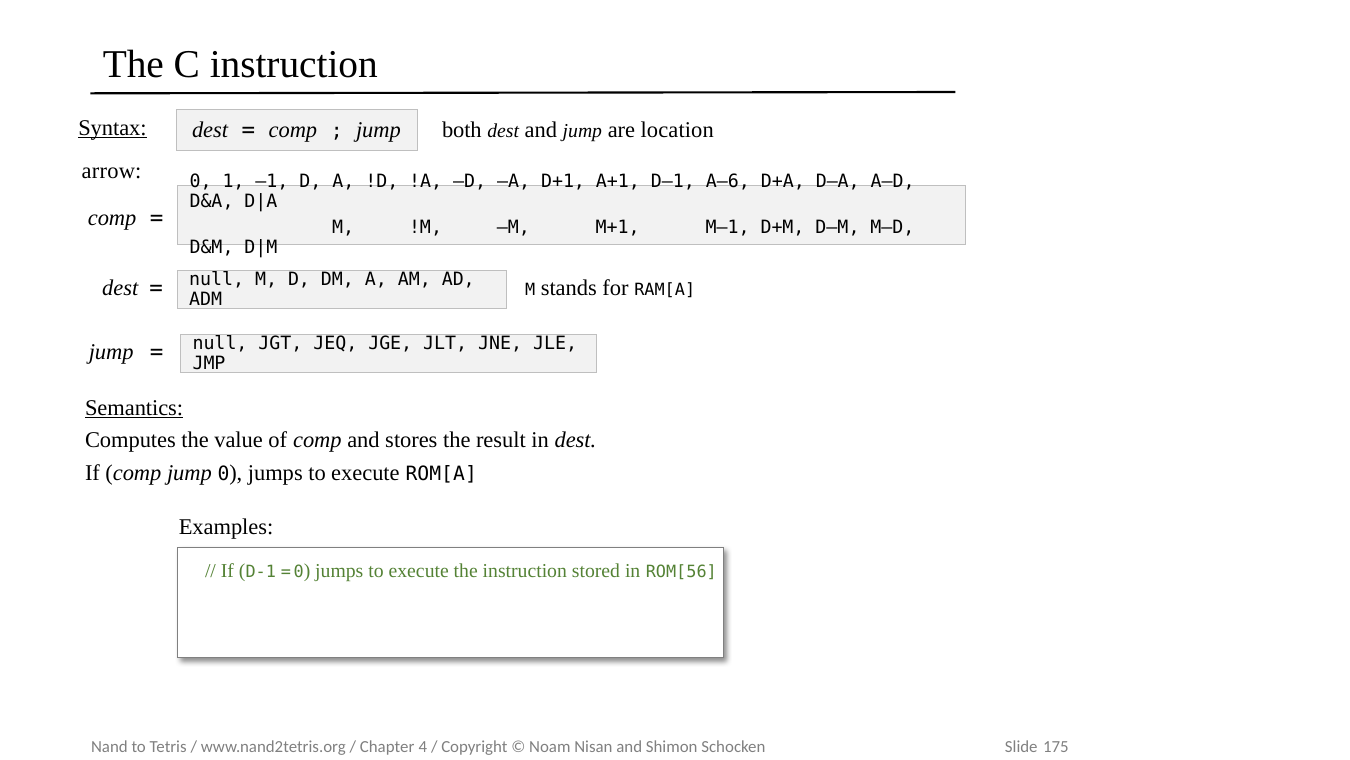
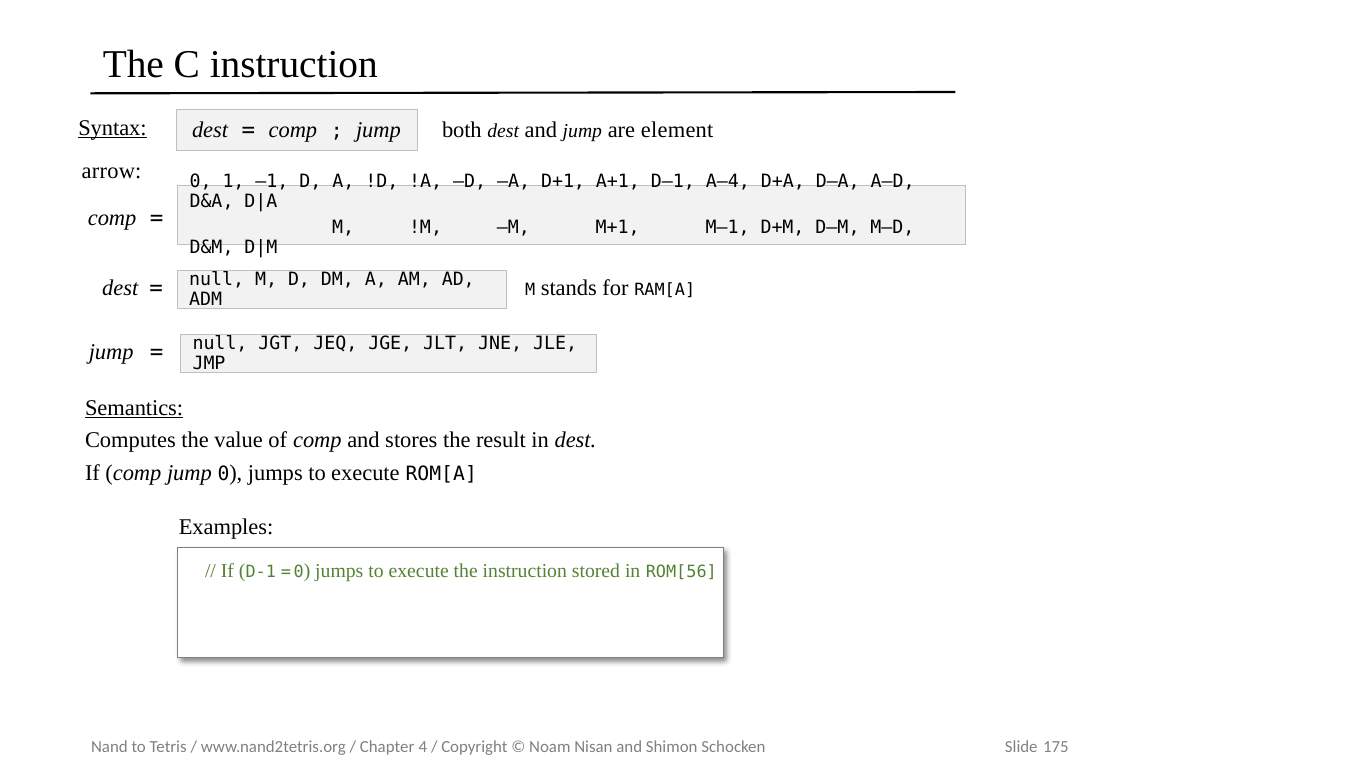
location: location -> element (677, 130)
A–6: A–6 -> A–4 (728, 181)
